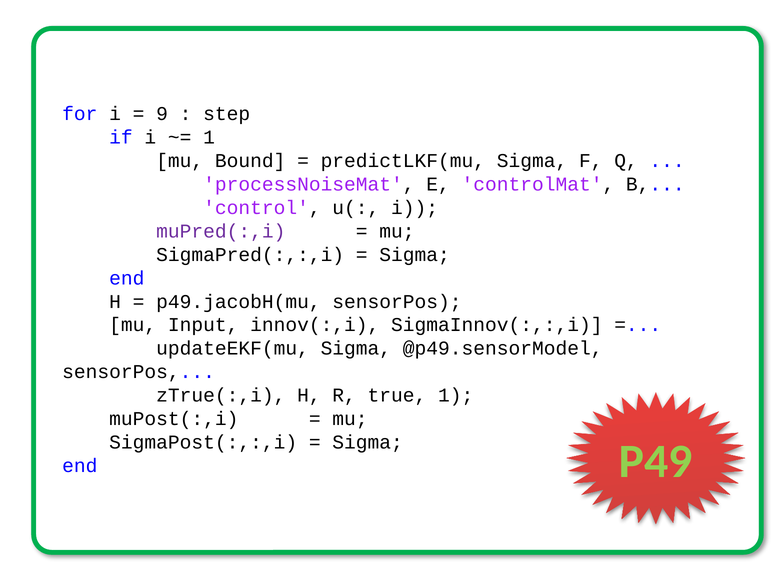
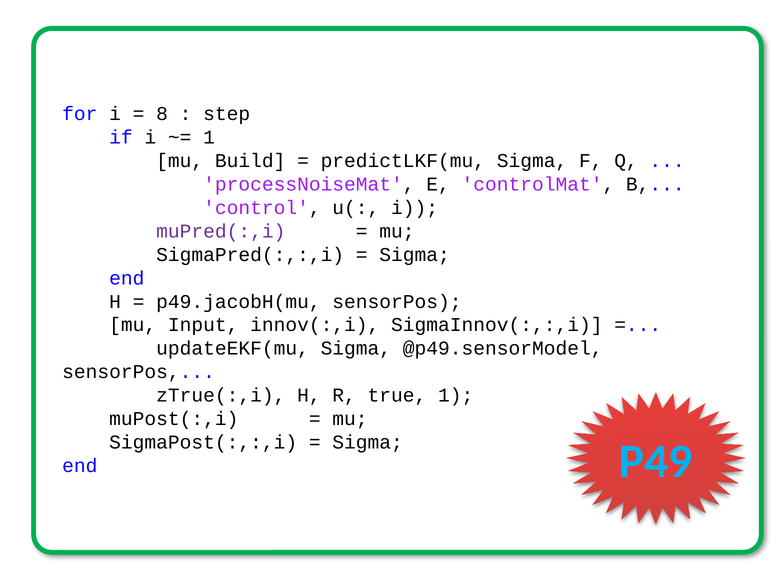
9: 9 -> 8 (162, 114)
Bound: Bound -> Build (250, 161)
P49 colour: light green -> light blue (656, 462)
